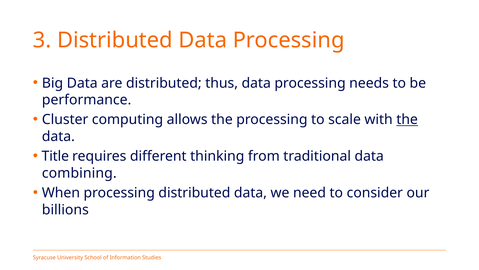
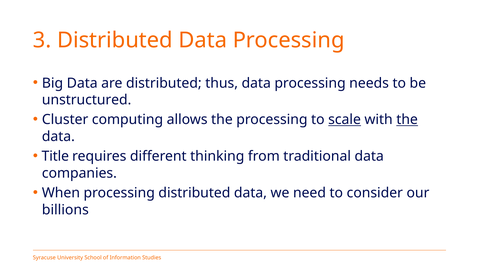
performance: performance -> unstructured (87, 100)
scale underline: none -> present (345, 119)
combining: combining -> companies (79, 173)
